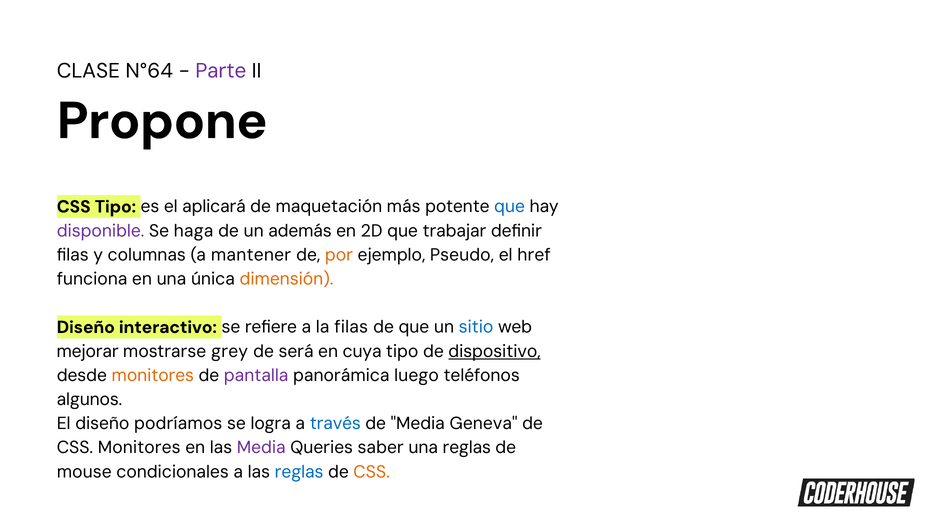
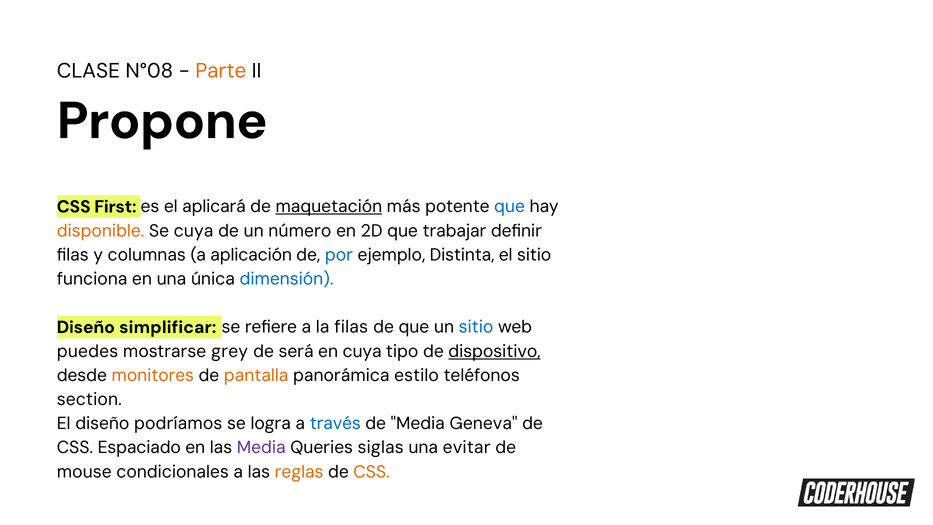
N°64: N°64 -> N°08 (149, 71)
Parte colour: purple -> orange (221, 71)
CSS Tipo: Tipo -> First (115, 207)
maquetación underline: none -> present (329, 207)
disponible colour: purple -> orange (101, 231)
Se haga: haga -> cuya (194, 231)
además: además -> número (300, 231)
mantener: mantener -> aplicación (251, 255)
por colour: orange -> blue (339, 255)
Pseudo: Pseudo -> Distinta (462, 255)
el href: href -> sitio (534, 255)
dimensión colour: orange -> blue (287, 279)
interactivo: interactivo -> simplificar (168, 327)
mejorar: mejorar -> puedes (87, 351)
pantalla colour: purple -> orange (256, 375)
luego: luego -> estilo (417, 375)
algunos: algunos -> section (89, 399)
CSS Monitores: Monitores -> Espaciado (139, 448)
saber: saber -> siglas (381, 448)
una reglas: reglas -> evitar (467, 448)
reglas colour: blue -> orange (299, 472)
